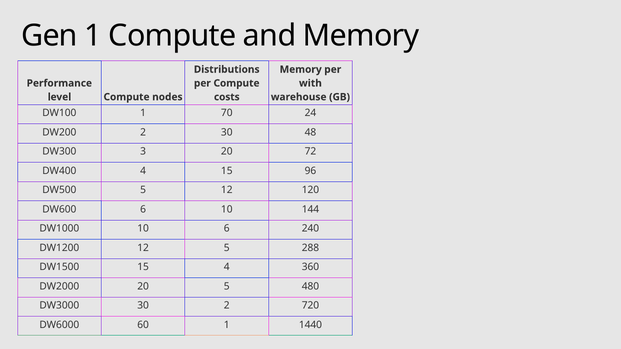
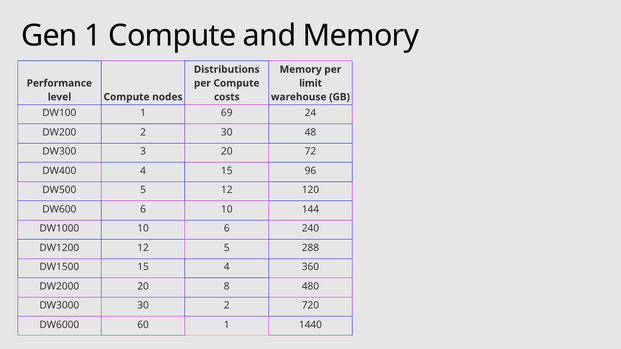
with: with -> limit (311, 83)
70: 70 -> 69 (227, 113)
20 5: 5 -> 8 (227, 286)
